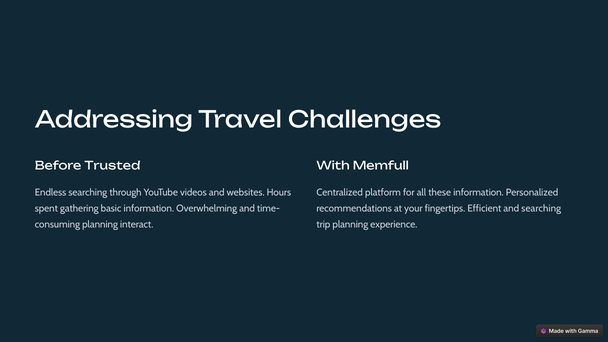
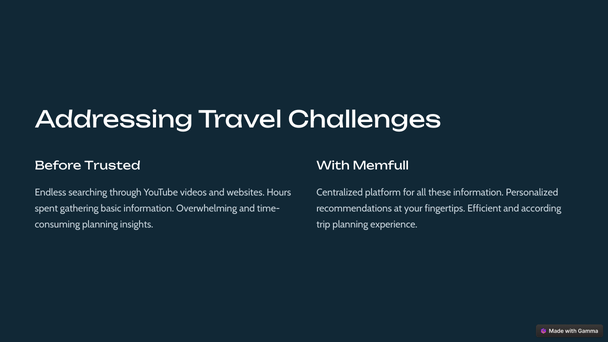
and searching: searching -> according (541, 208)
interact: interact -> insights (137, 224)
